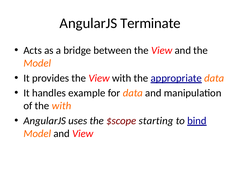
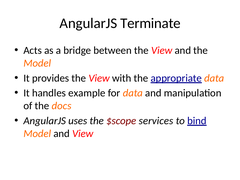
the with: with -> docs (62, 106)
starting: starting -> services (156, 121)
